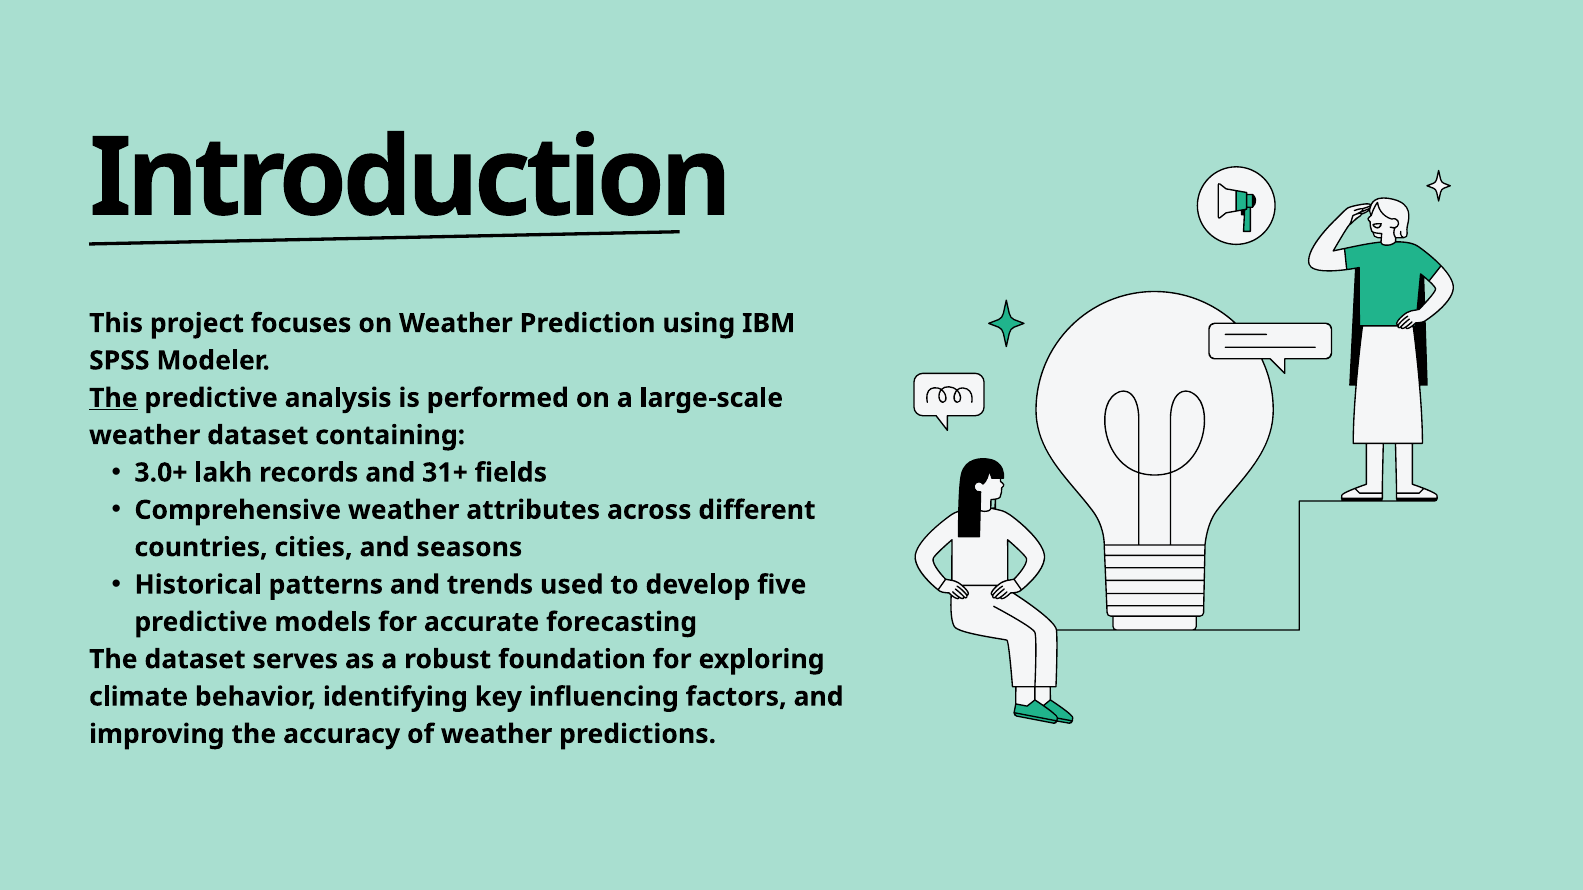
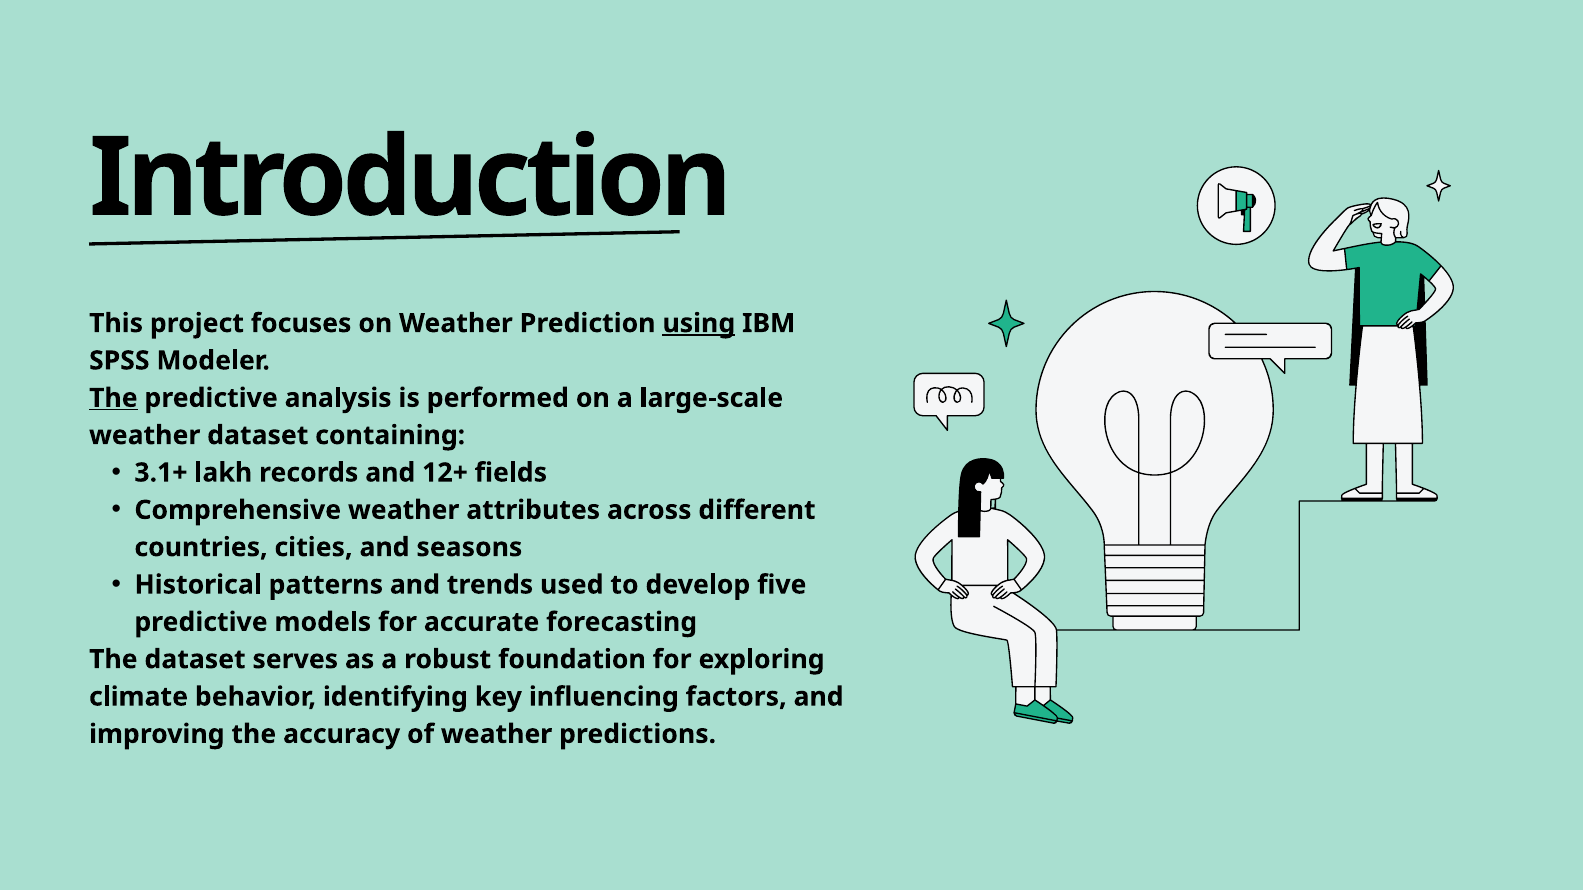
using underline: none -> present (699, 323)
3.0+: 3.0+ -> 3.1+ (161, 473)
31+: 31+ -> 12+ (445, 473)
